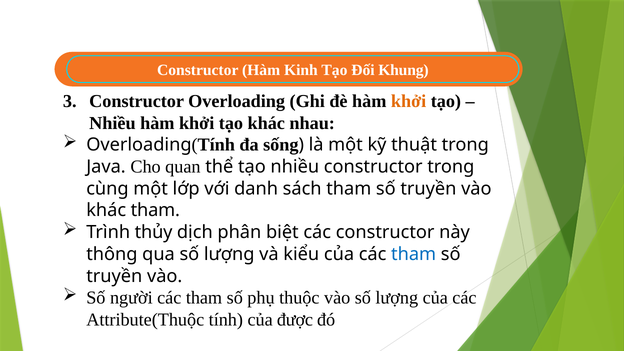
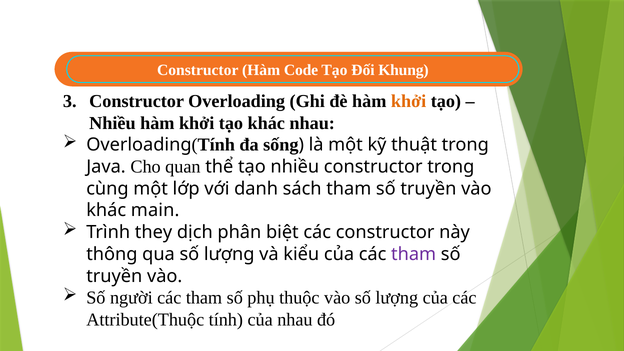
Kinh: Kinh -> Code (301, 70)
khác tham: tham -> main (155, 210)
thủy: thủy -> they (154, 232)
tham colour: blue -> purple (414, 254)
của được: được -> nhau (295, 320)
